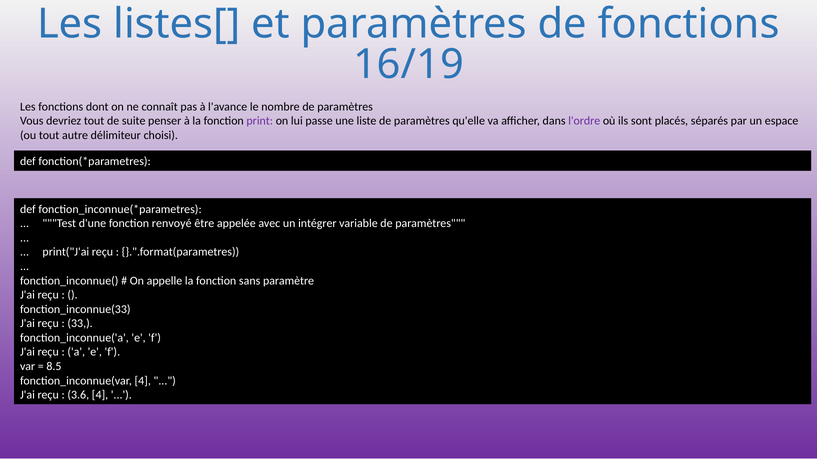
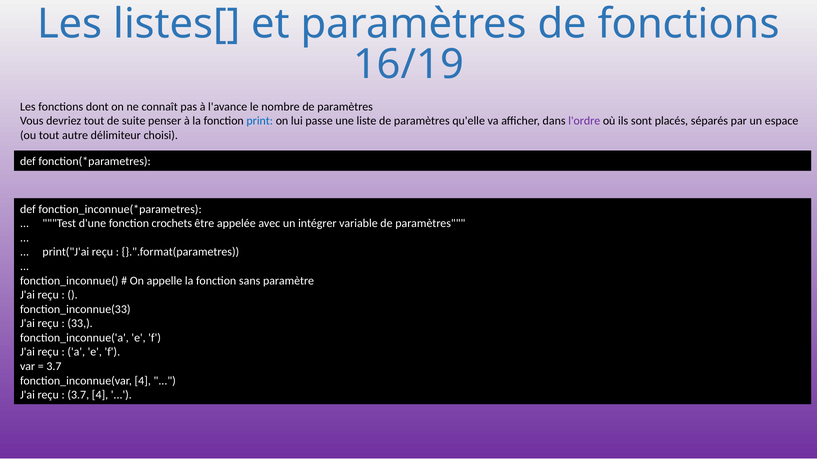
print colour: purple -> blue (260, 121)
renvoyé: renvoyé -> crochets (172, 224)
8.5: 8.5 -> 3.7 (54, 367)
3.6: 3.6 -> 3.7 (78, 395)
